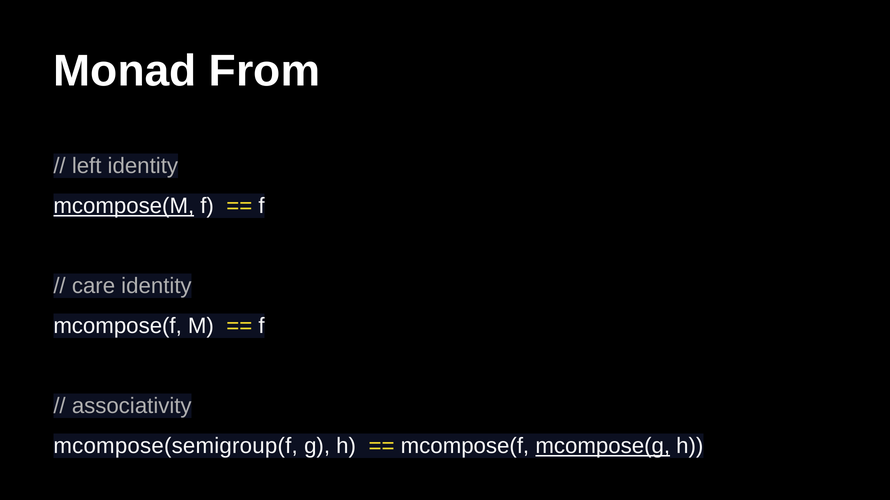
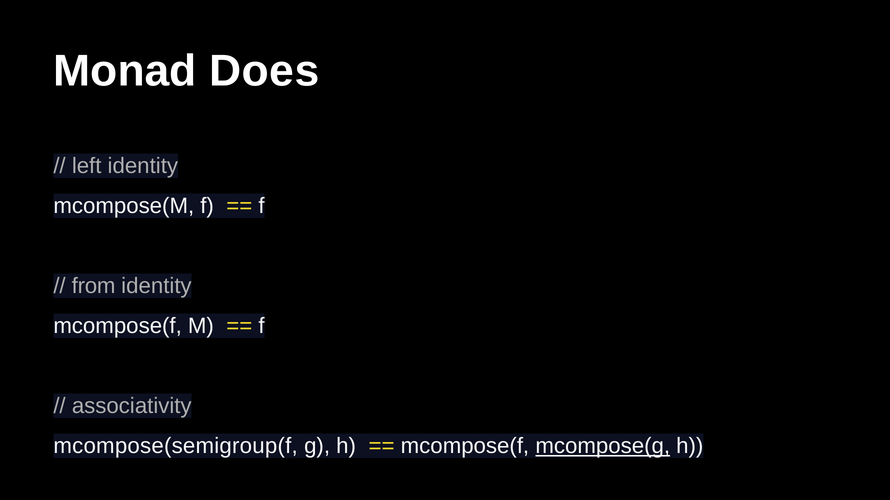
From: From -> Does (264, 71)
mcompose(M underline: present -> none (124, 206)
care: care -> from (94, 286)
